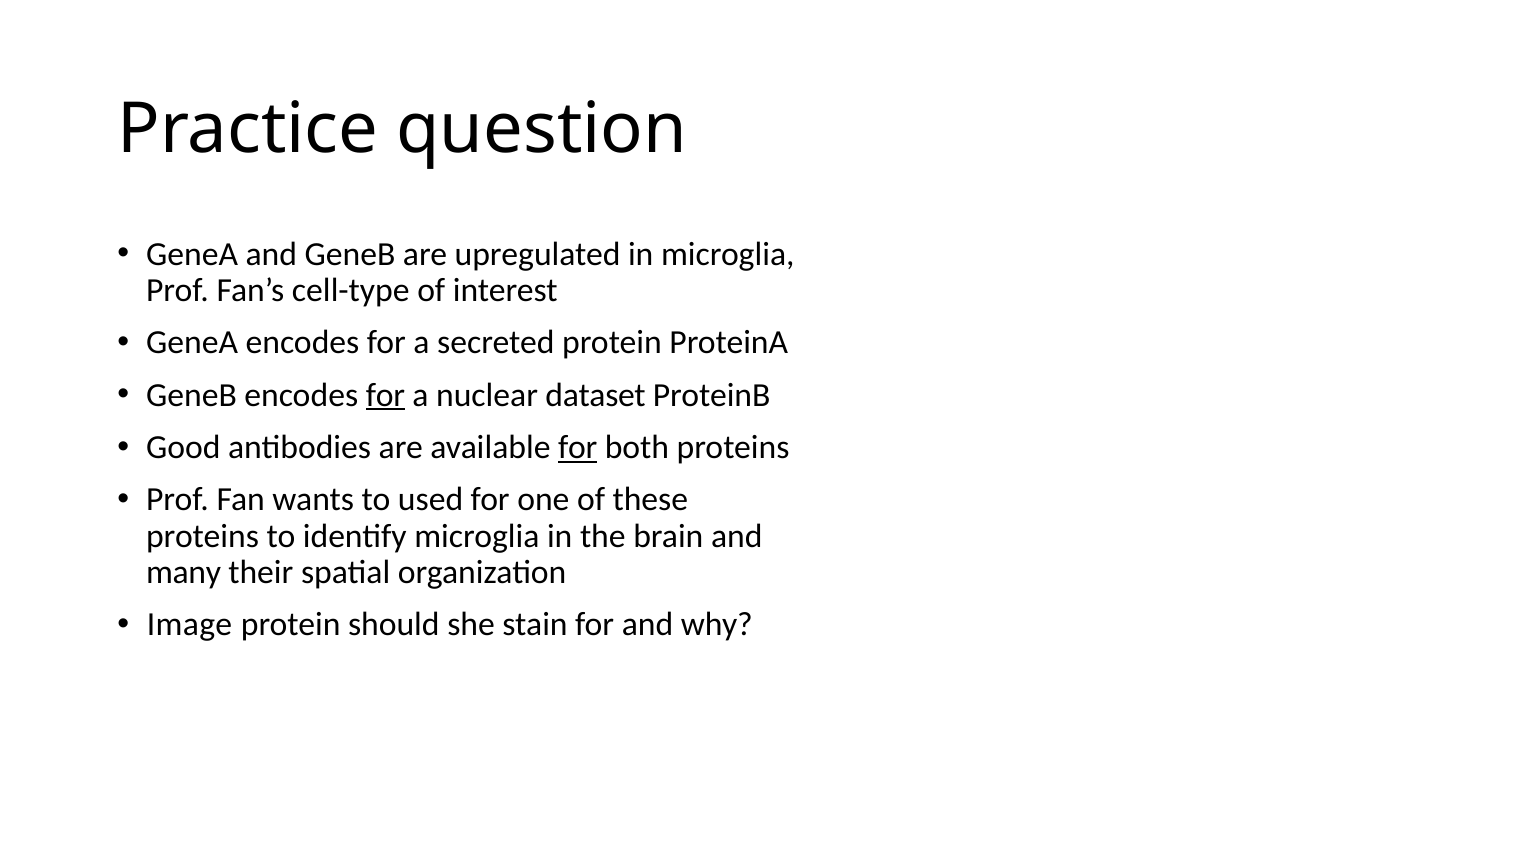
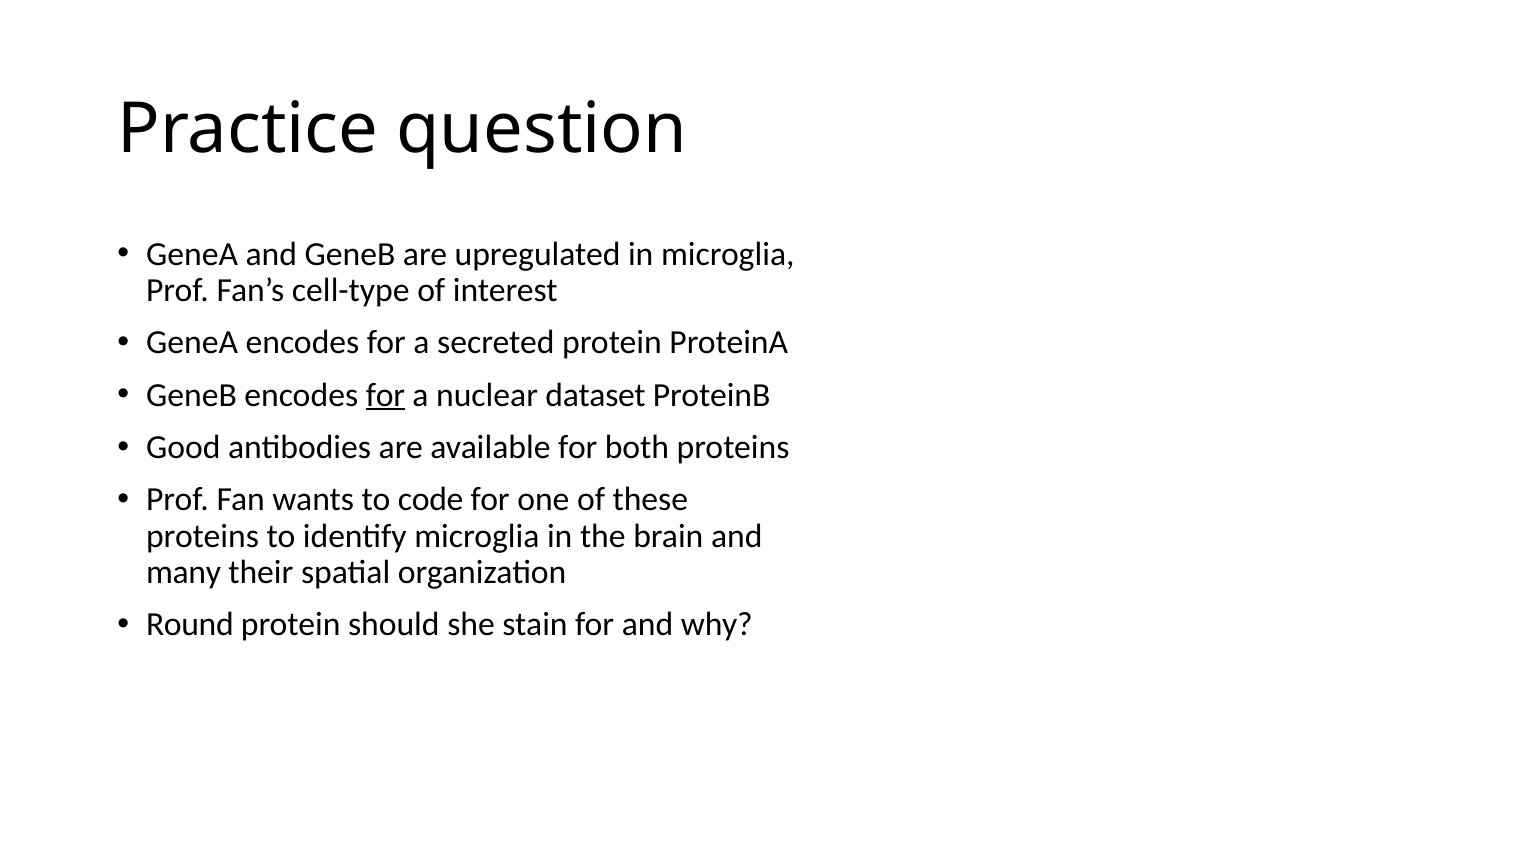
for underline: present -> none (578, 448)
used: used -> code (431, 500)
Image: Image -> Round (190, 625)
